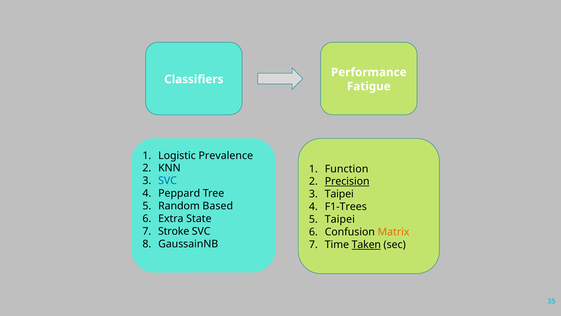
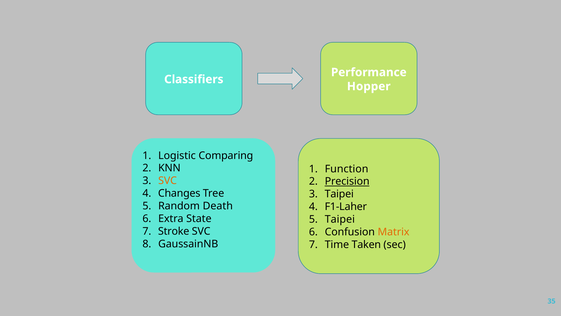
Fatigue: Fatigue -> Hopper (369, 86)
Prevalence: Prevalence -> Comparing (226, 155)
SVC colour: blue -> orange (168, 181)
Peppard: Peppard -> Changes (179, 193)
Based: Based -> Death (218, 206)
F1-Trees: F1-Trees -> F1-Laher (346, 207)
Taken underline: present -> none (366, 244)
